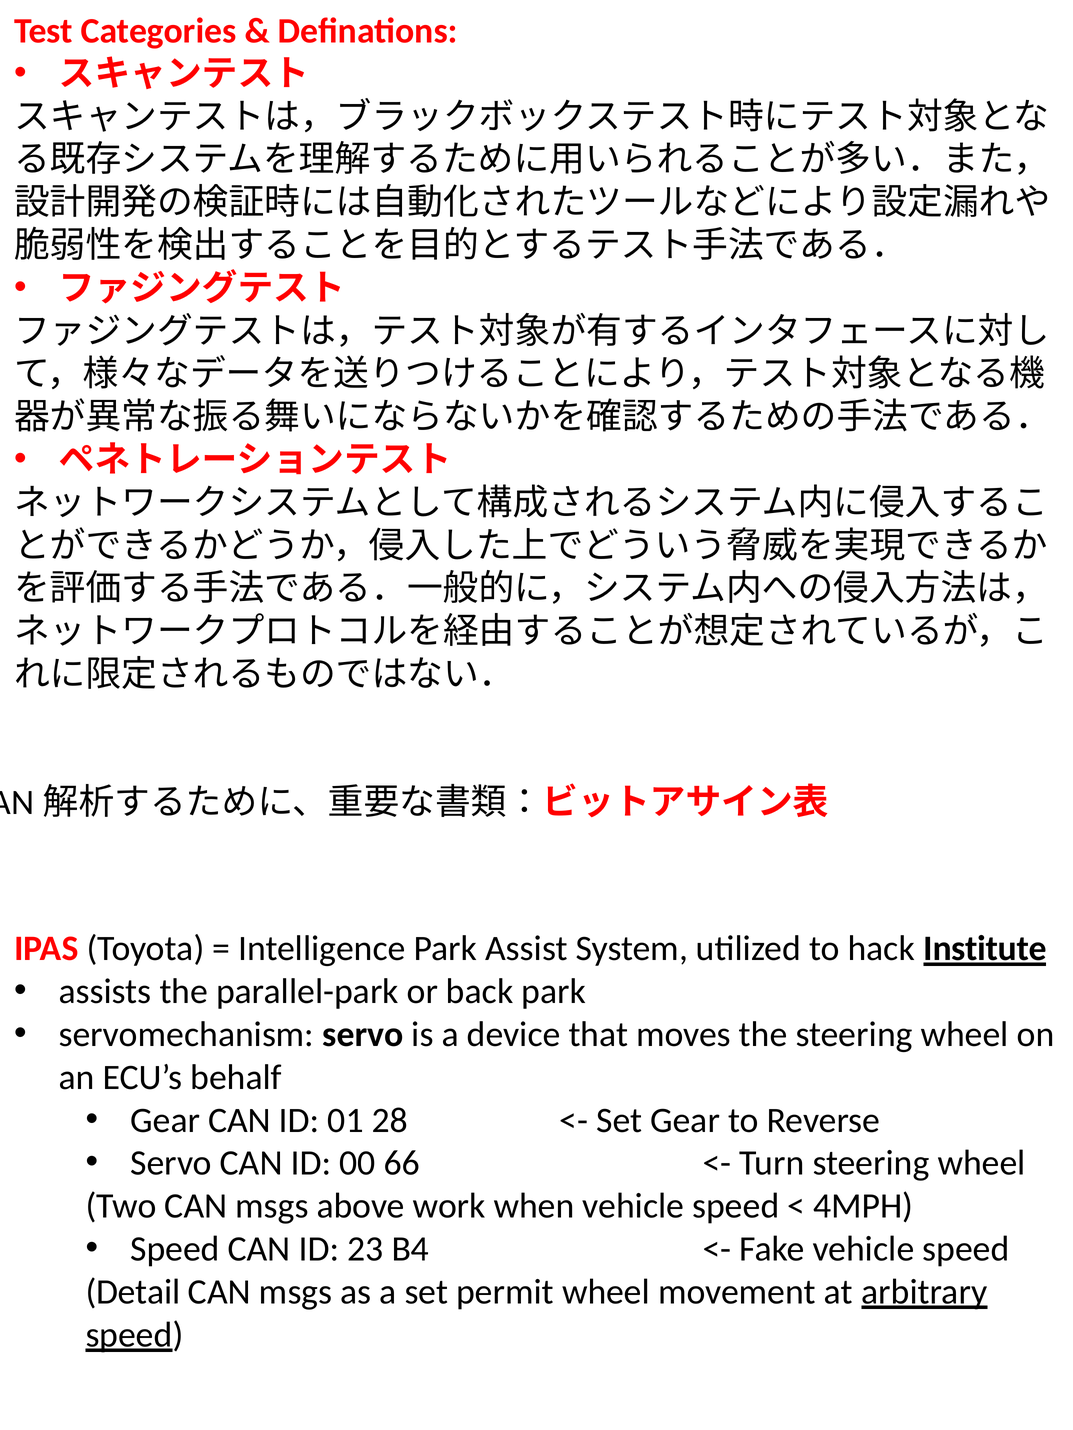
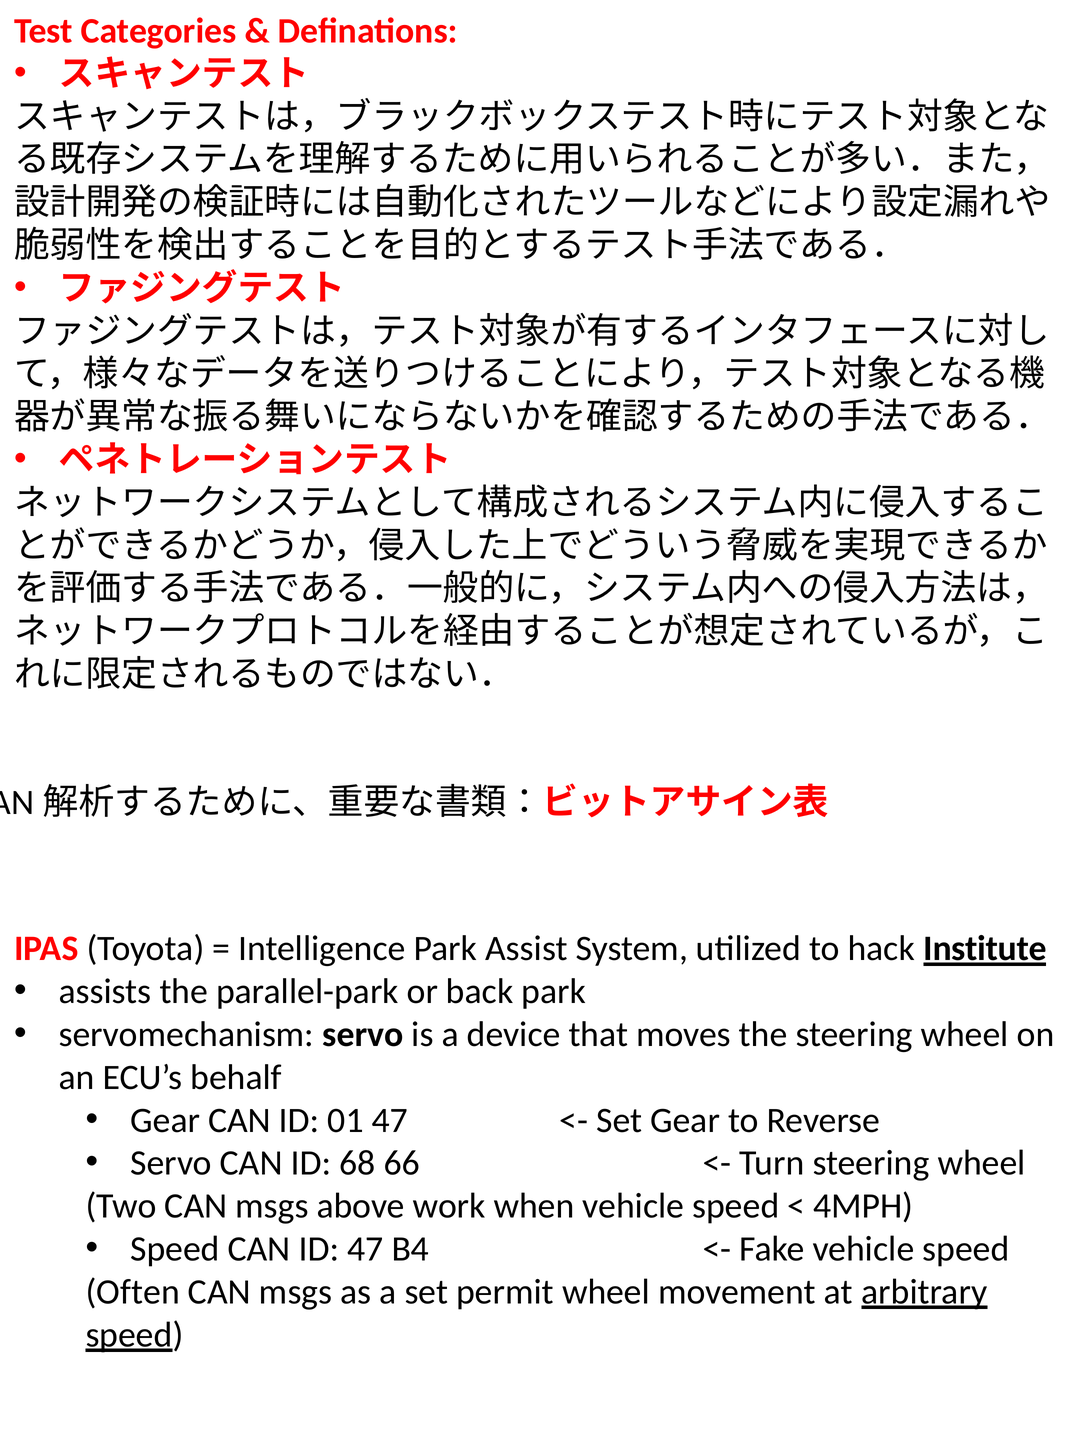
01 28: 28 -> 47 (390, 1121)
00: 00 -> 68 (357, 1164)
ID 23: 23 -> 47 (365, 1249)
Detail: Detail -> Often (133, 1292)
